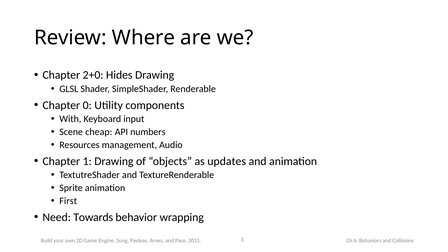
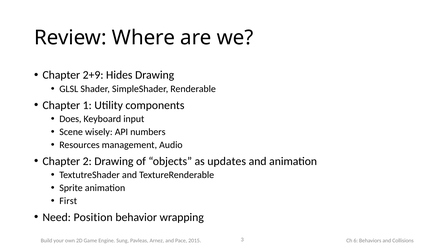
2+0: 2+0 -> 2+9 (93, 75)
0: 0 -> 1 (87, 105)
With: With -> Does (70, 119)
cheap: cheap -> wisely (99, 132)
1: 1 -> 2 (87, 161)
Towards: Towards -> Position (93, 217)
